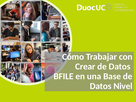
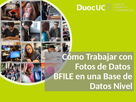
Crear: Crear -> Fotos (85, 67)
